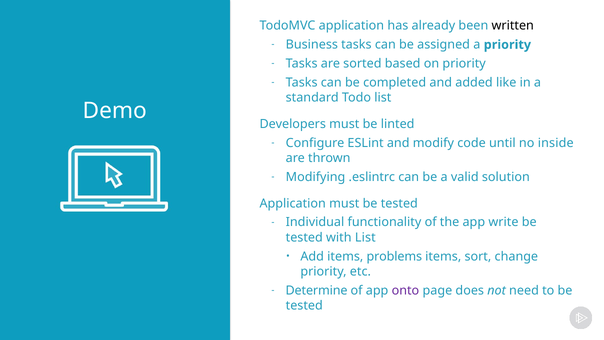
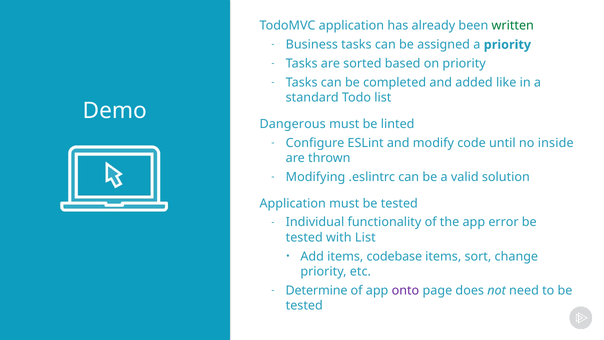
written colour: black -> green (513, 26)
Developers: Developers -> Dangerous (293, 124)
write: write -> error (504, 222)
problems: problems -> codebase (394, 256)
